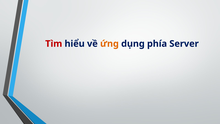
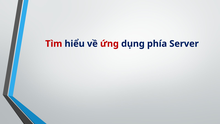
ứng colour: orange -> red (109, 44)
